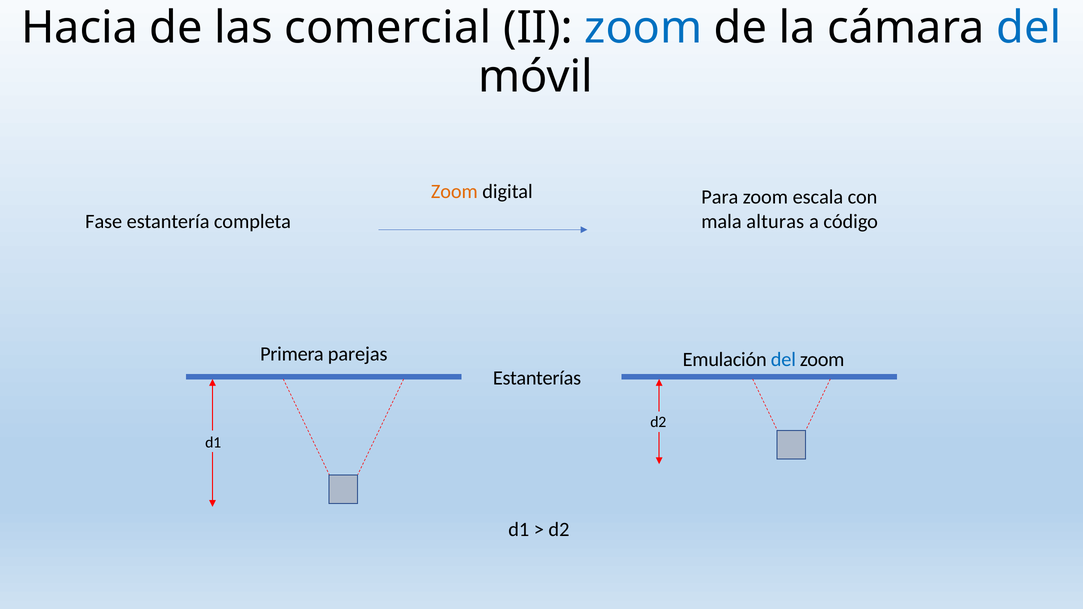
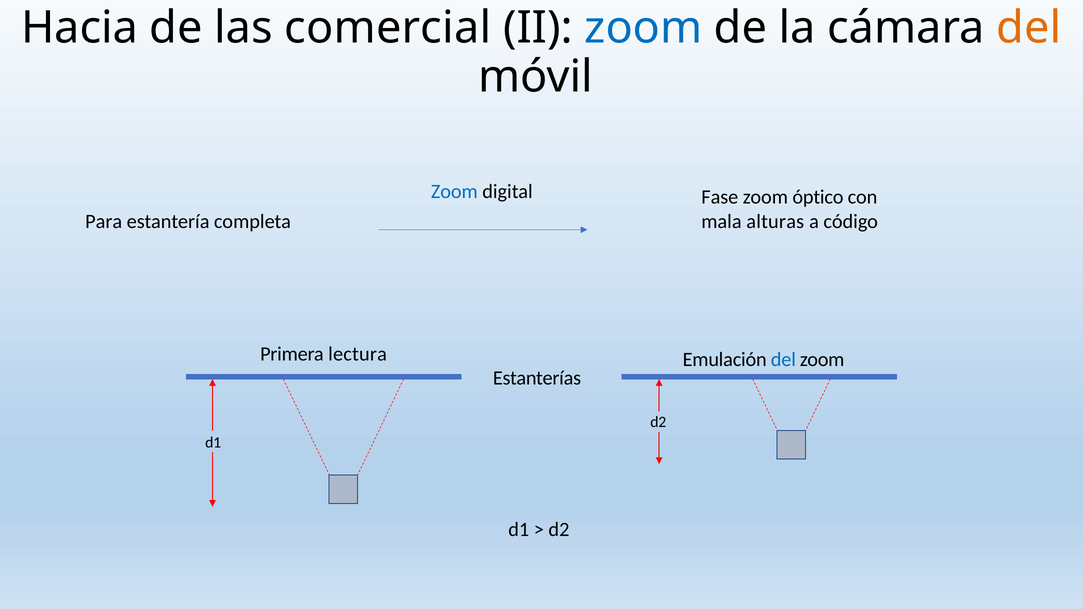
del colour: blue -> orange (1029, 28)
Zoom colour: orange -> blue (454, 191)
Para: Para -> Fase (720, 197)
escala: escala -> óptico (818, 197)
Fase: Fase -> Para (104, 222)
parejas: parejas -> lectura (358, 354)
